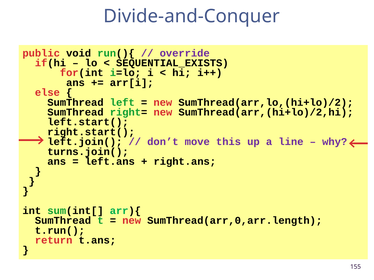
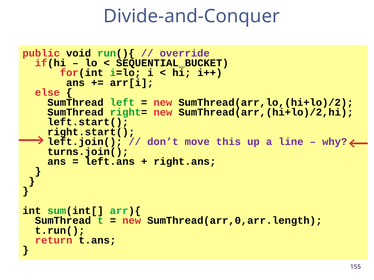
SEQUENTIAL_EXISTS: SEQUENTIAL_EXISTS -> SEQUENTIAL_BUCKET (172, 63)
